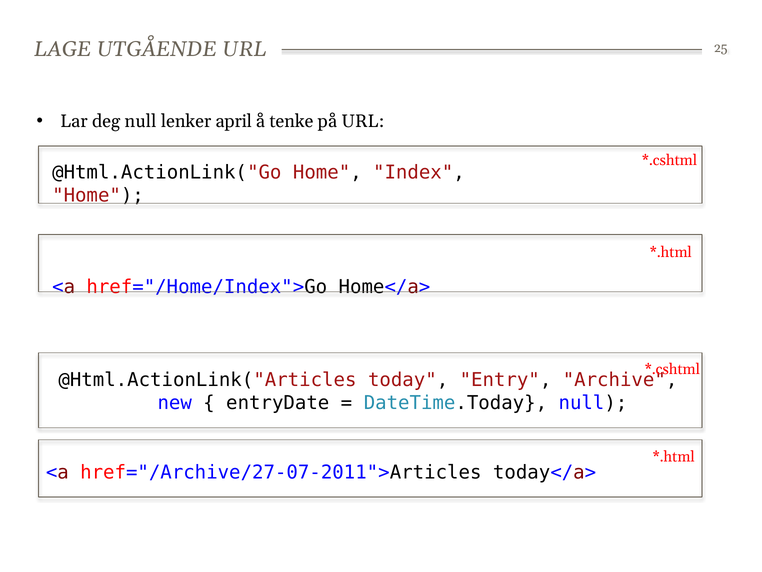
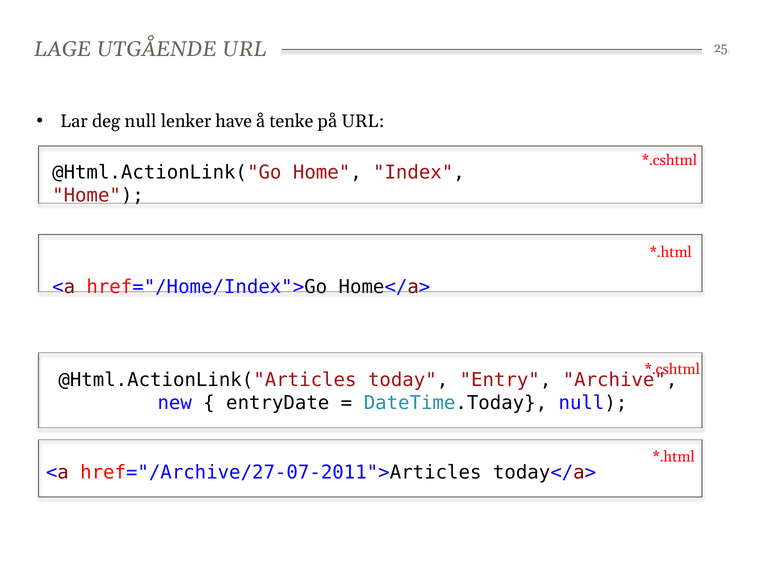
april: april -> have (234, 121)
